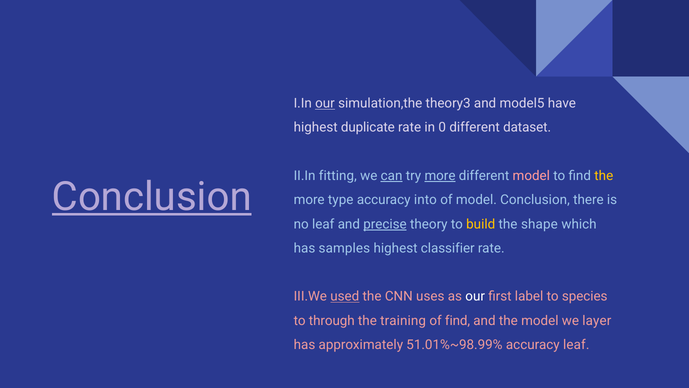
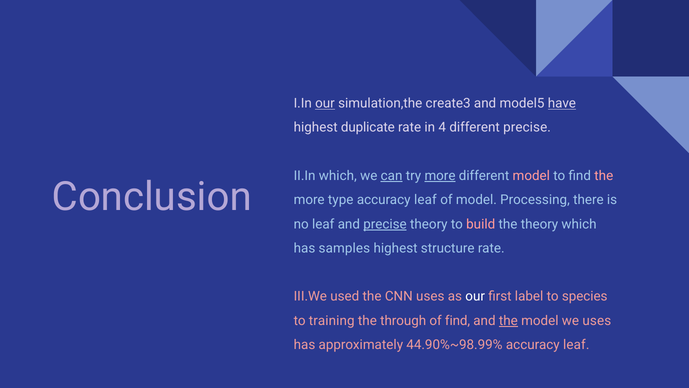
theory3: theory3 -> create3 (448, 103)
have underline: none -> present (562, 103)
0: 0 -> 4 (442, 127)
different dataset: dataset -> precise (527, 127)
II.In fitting: fitting -> which (338, 176)
the colour: yellow -> pink (604, 176)
Conclusion underline: present -> none (152, 197)
into: into -> leaf (425, 200)
model Conclusion: Conclusion -> Processing (535, 200)
build colour: yellow -> pink (481, 224)
the shape: shape -> theory (539, 224)
classifier: classifier -> structure (448, 248)
used underline: present -> none (345, 296)
through: through -> training (332, 320)
training: training -> through (403, 320)
the underline: none -> present (508, 320)
we layer: layer -> uses (597, 320)
51.01%~98.99%: 51.01%~98.99% -> 44.90%~98.99% (454, 344)
